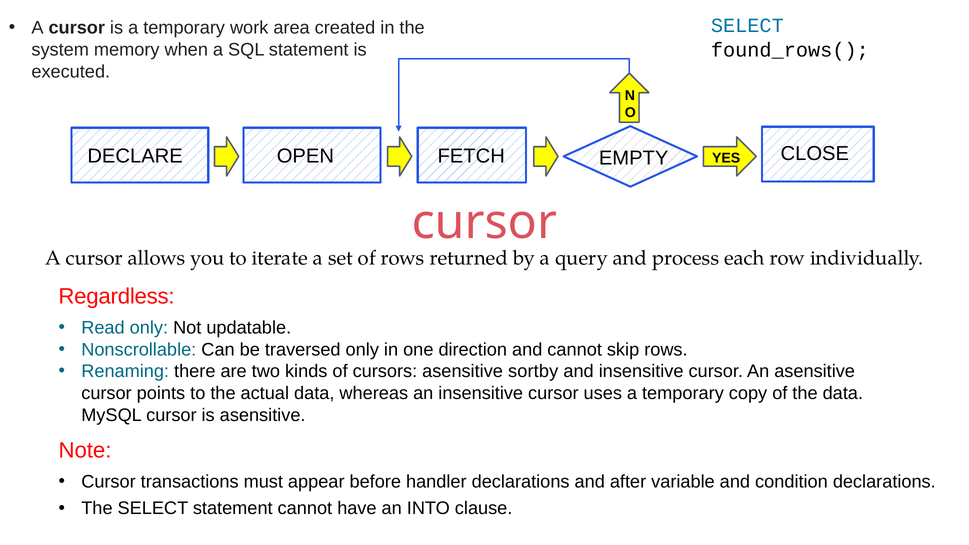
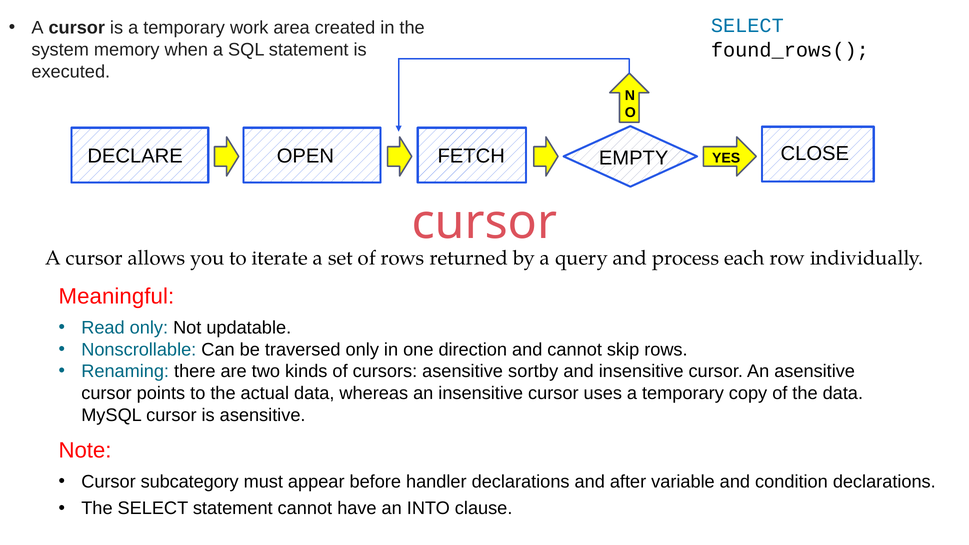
Regardless: Regardless -> Meaningful (116, 297)
transactions: transactions -> subcategory (190, 482)
